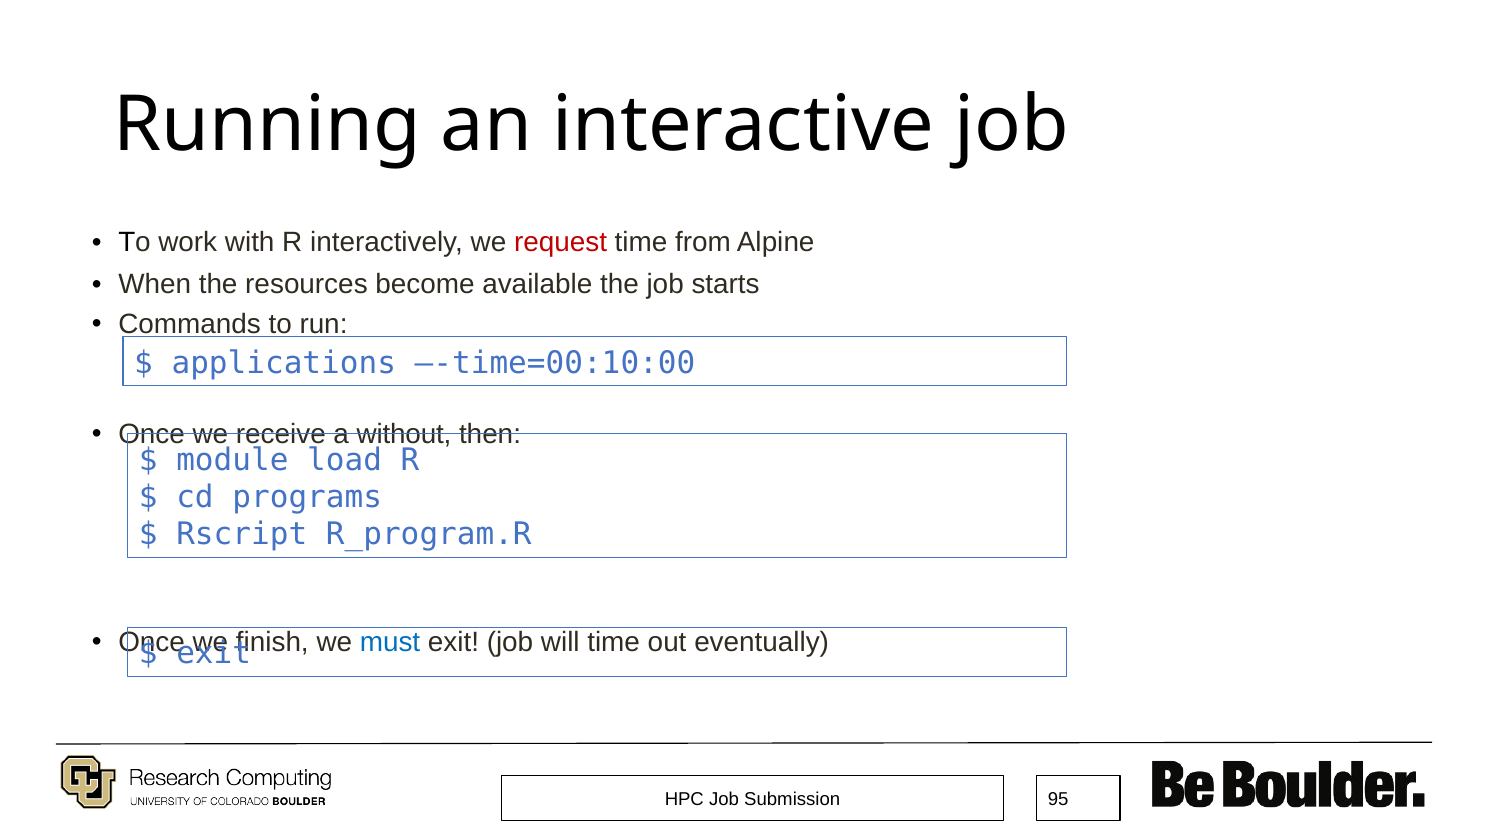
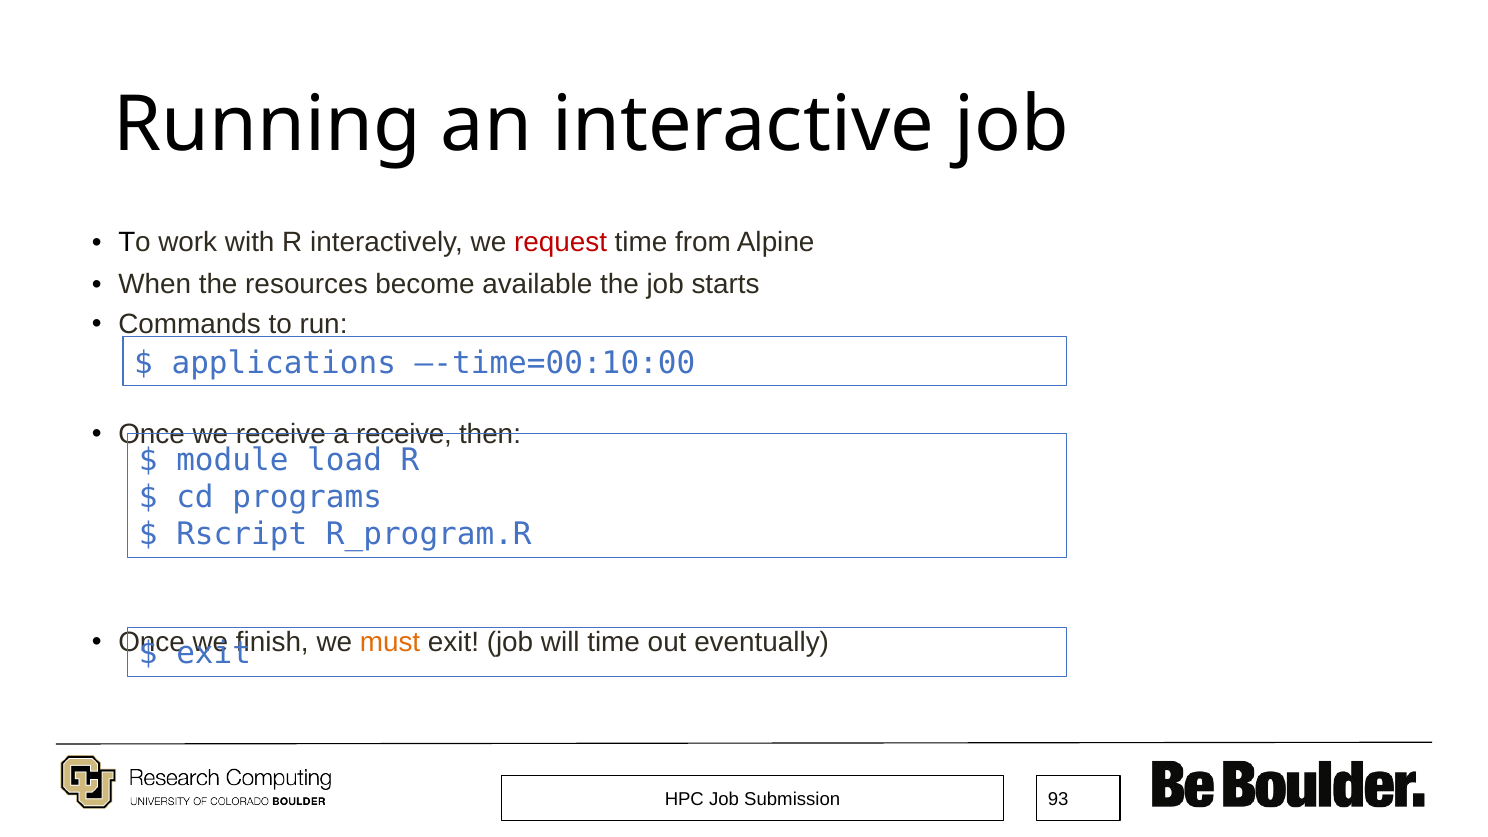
a without: without -> receive (404, 435)
must colour: blue -> orange (390, 642)
95: 95 -> 93 (1058, 799)
